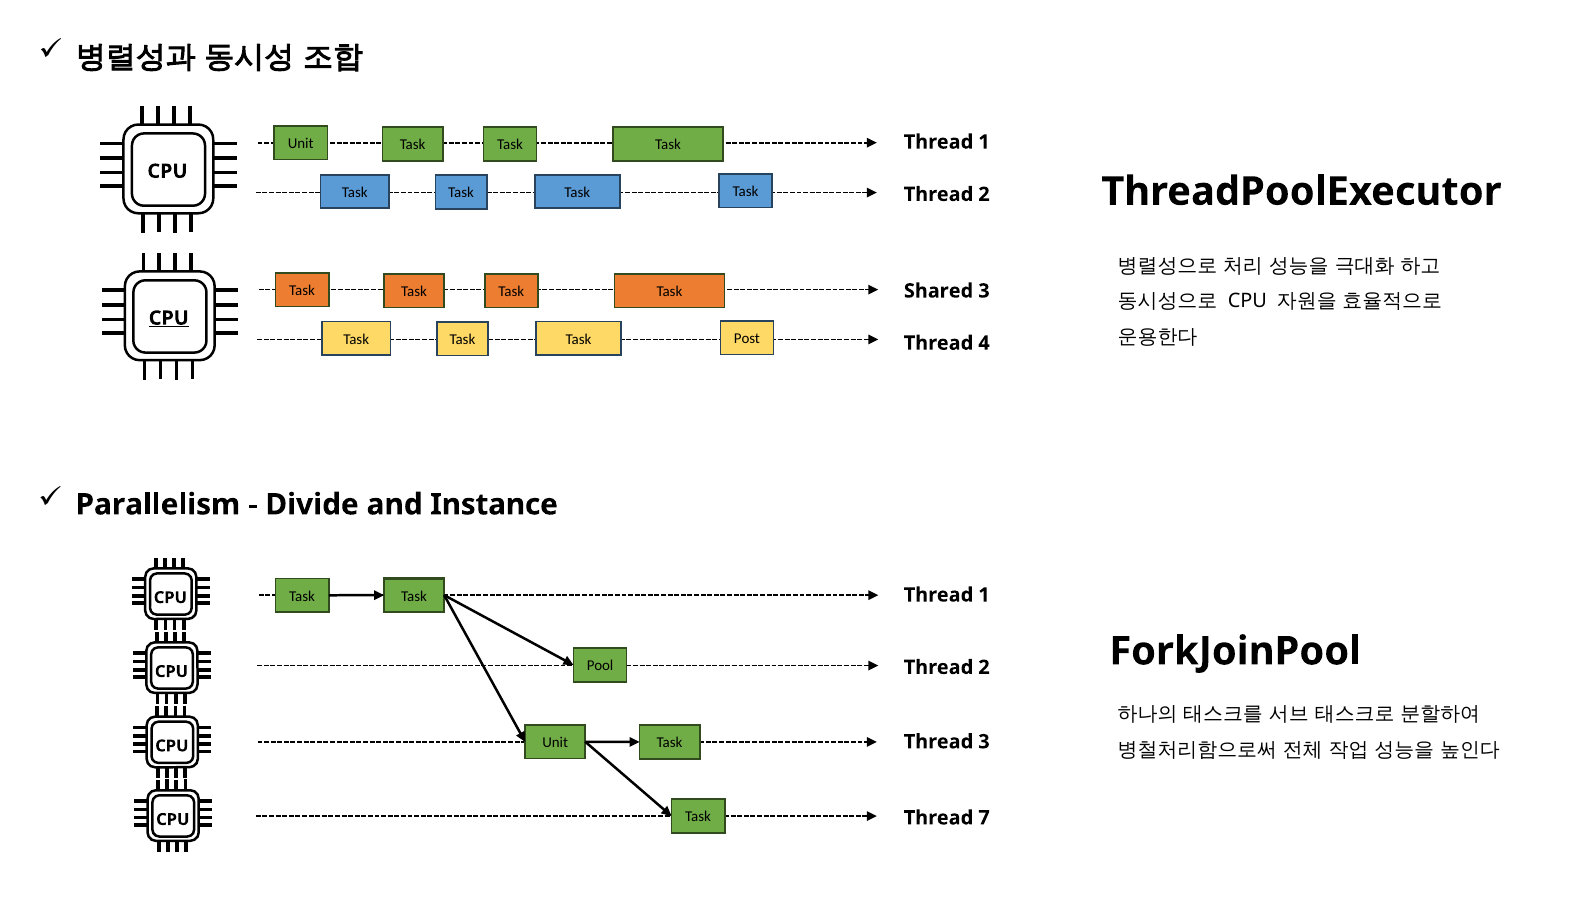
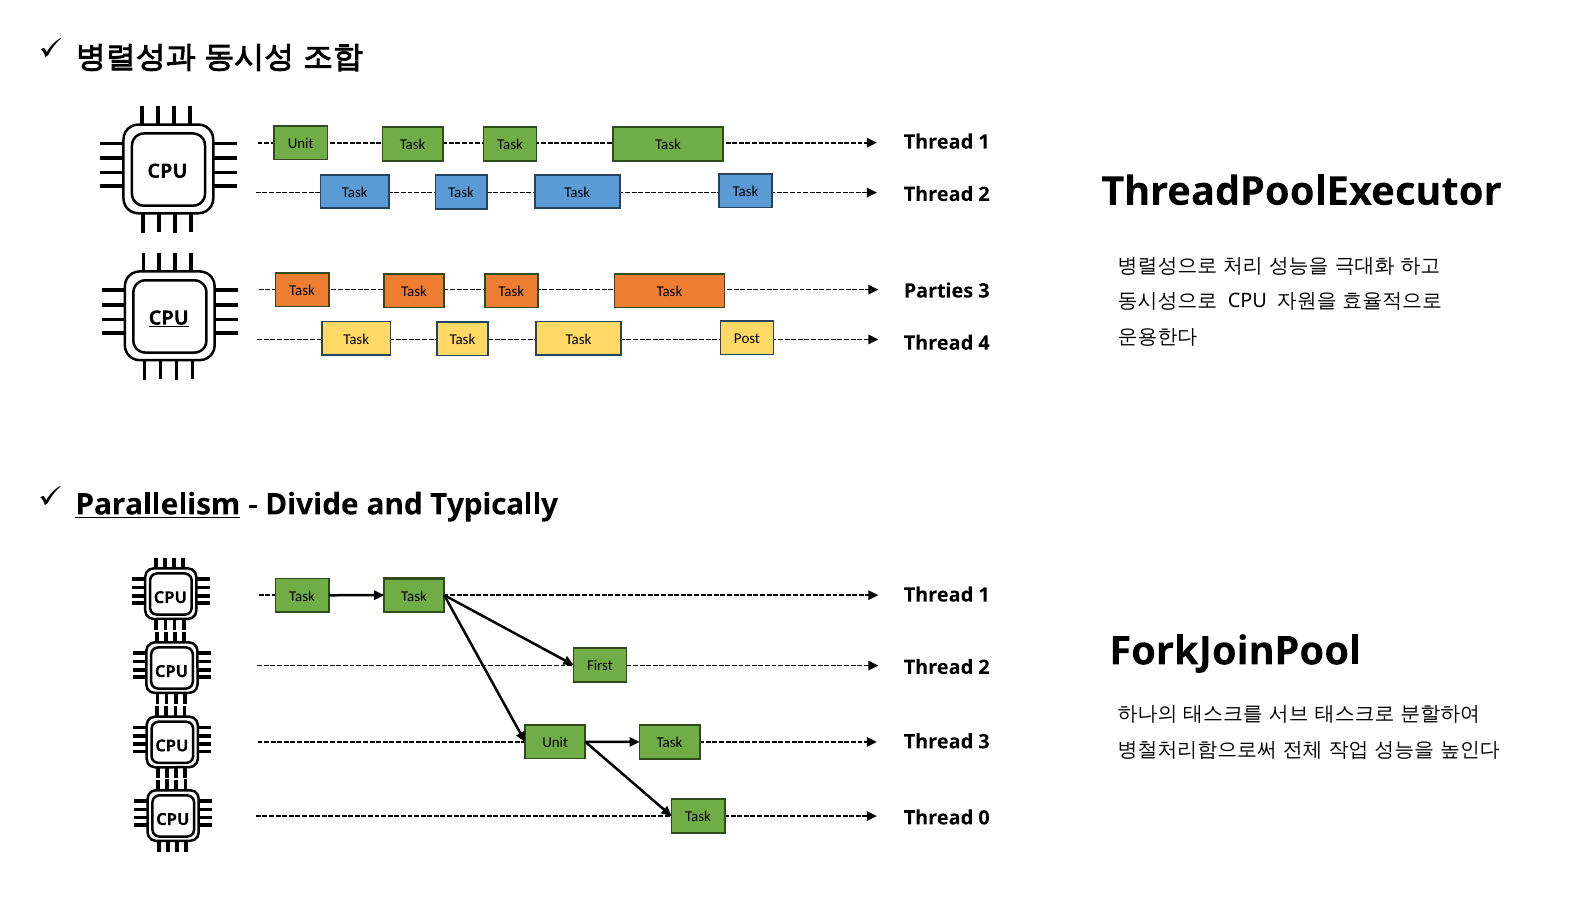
Shared: Shared -> Parties (939, 291)
Parallelism underline: none -> present (158, 505)
Instance: Instance -> Typically (494, 505)
Pool: Pool -> First (600, 666)
7: 7 -> 0 (984, 818)
